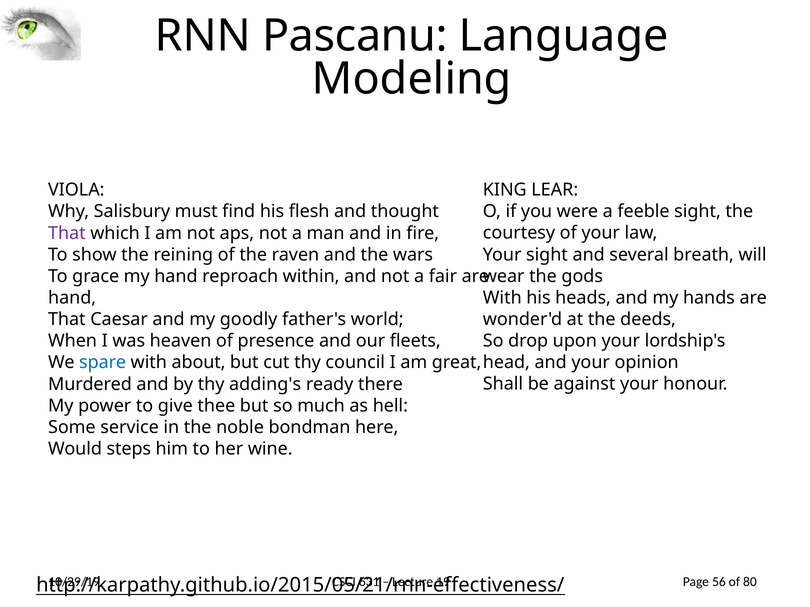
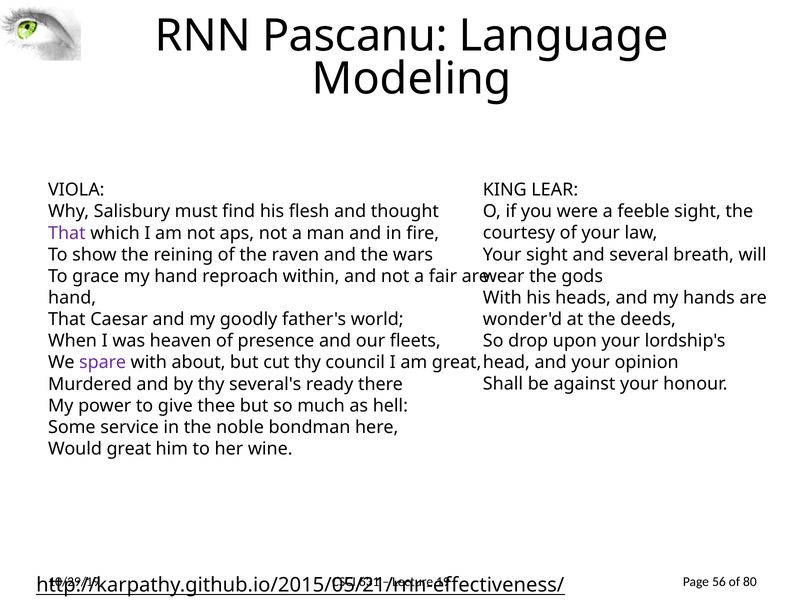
spare colour: blue -> purple (103, 363)
adding's: adding's -> several's (265, 384)
Would steps: steps -> great (129, 449)
